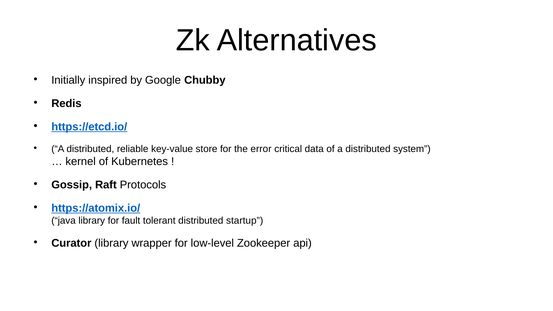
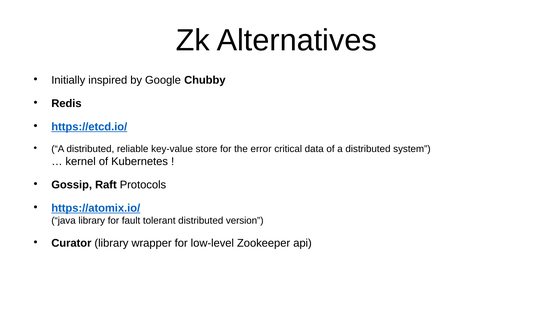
startup: startup -> version (245, 221)
